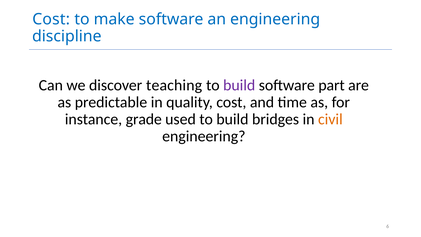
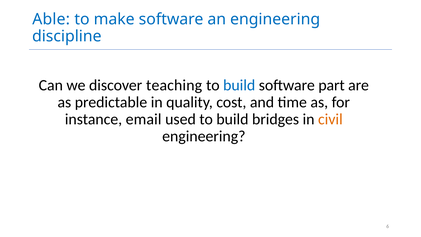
Cost: Cost -> Able (51, 19)
build colour: purple -> blue (239, 85)
grade: grade -> email (144, 119)
